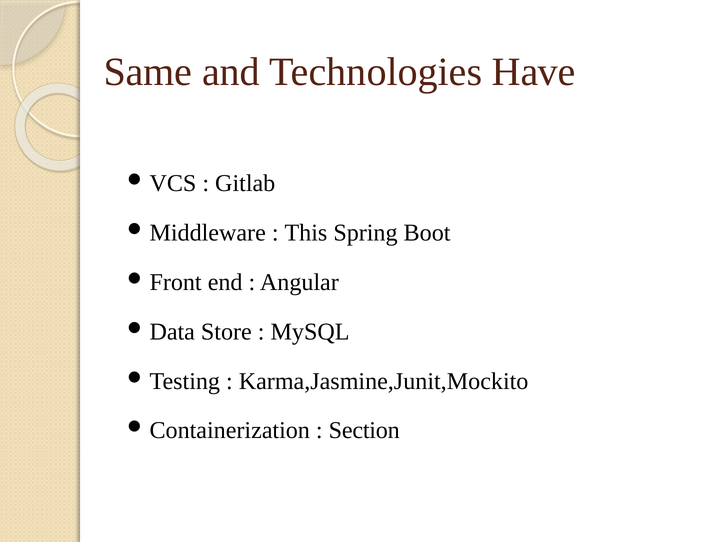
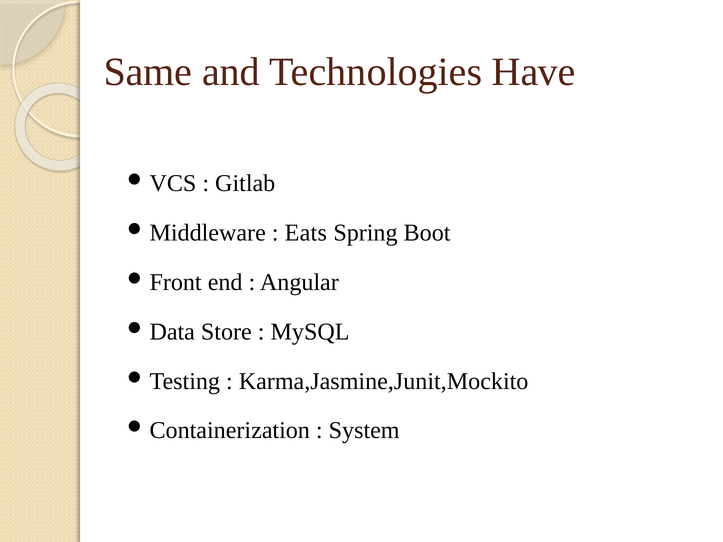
This: This -> Eats (306, 233)
Section: Section -> System (364, 431)
